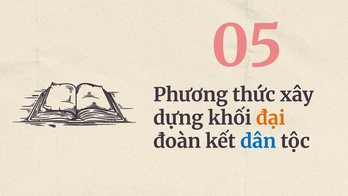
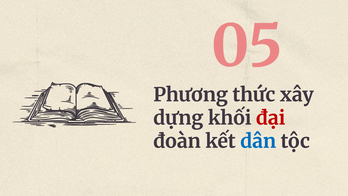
đại colour: orange -> red (271, 118)
